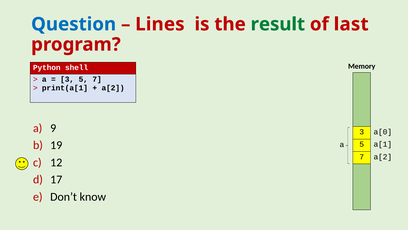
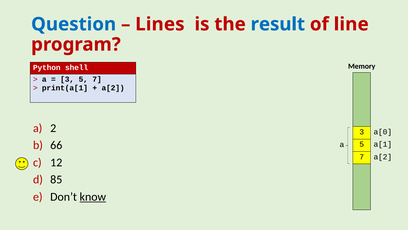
result colour: green -> blue (278, 24)
last: last -> line (351, 24)
9: 9 -> 2 (53, 128)
19: 19 -> 66 (56, 145)
17: 17 -> 85 (56, 179)
know underline: none -> present (93, 196)
